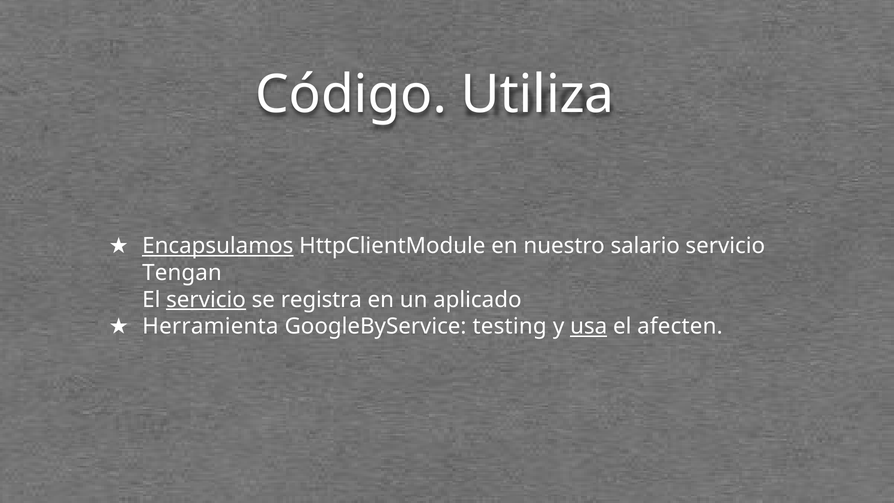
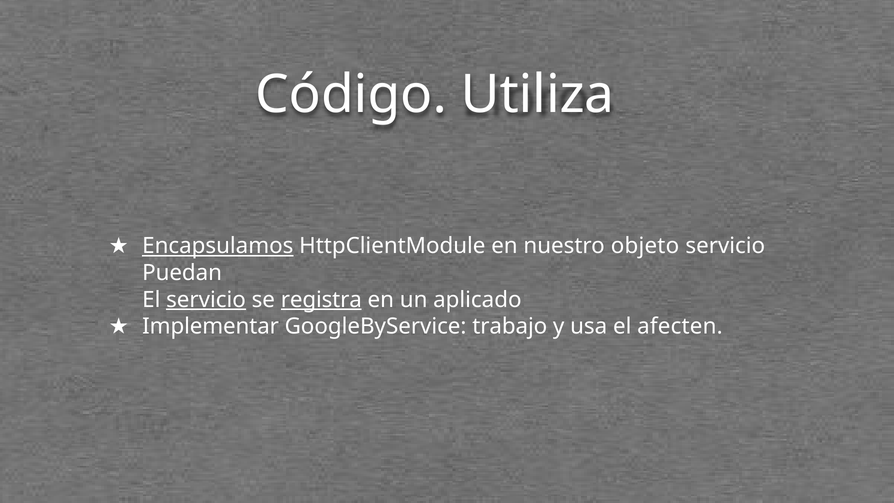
salario: salario -> objeto (645, 246)
Tengan: Tengan -> Puedan (182, 273)
registra underline: none -> present (321, 300)
Herramienta: Herramienta -> Implementar (211, 326)
testing: testing -> trabajo (510, 326)
usa underline: present -> none (589, 326)
